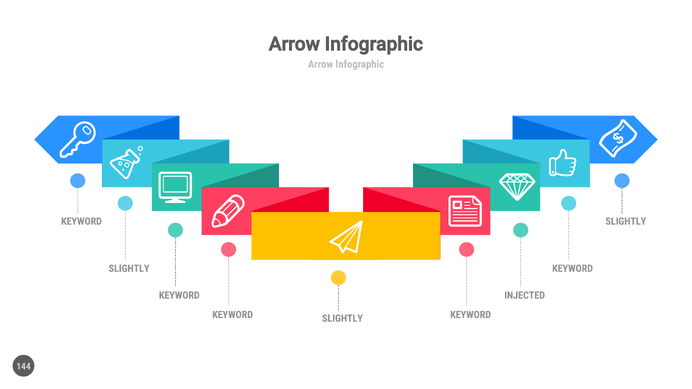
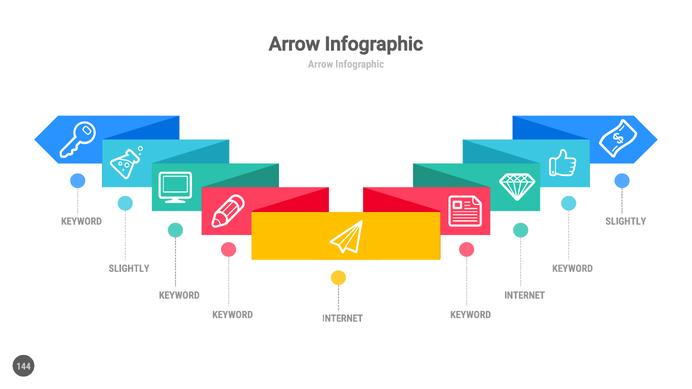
INJECTED: INJECTED -> INTERNET (525, 296)
SLIGHTLY: SLIGHTLY -> INTERNET (343, 319)
